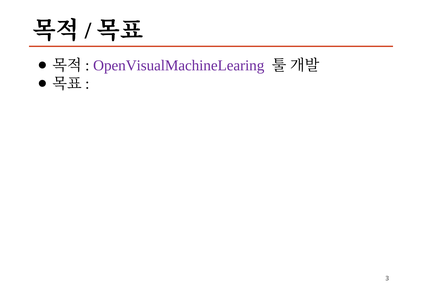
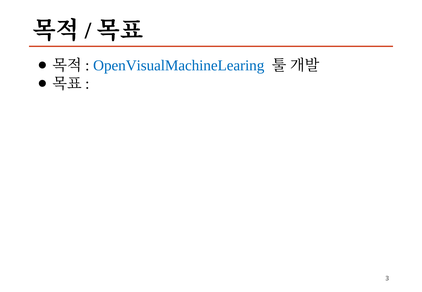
OpenVisualMachineLearing colour: purple -> blue (179, 66)
